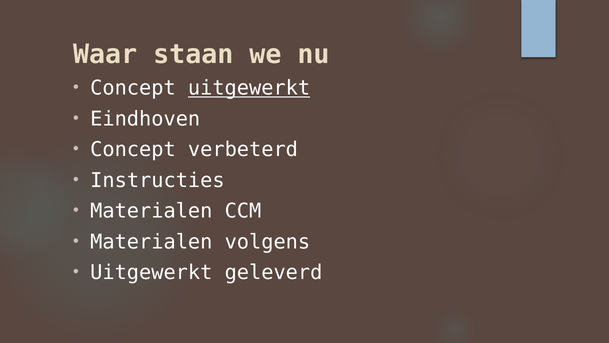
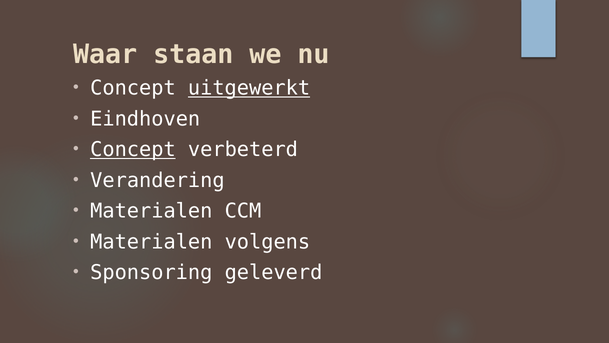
Concept underline: none -> present (133, 149)
Instructies: Instructies -> Verandering (157, 180)
Uitgewerkt: Uitgewerkt -> Sponsoring (151, 272)
